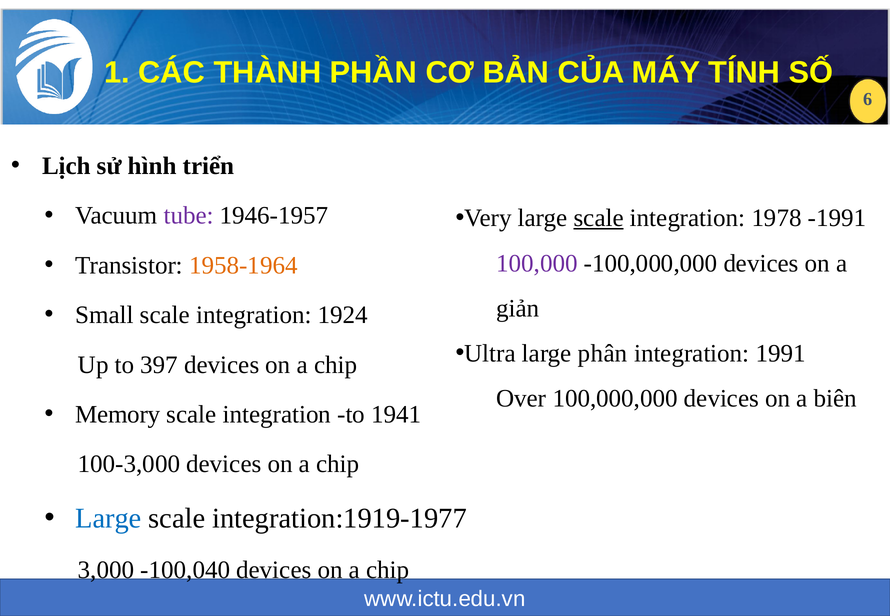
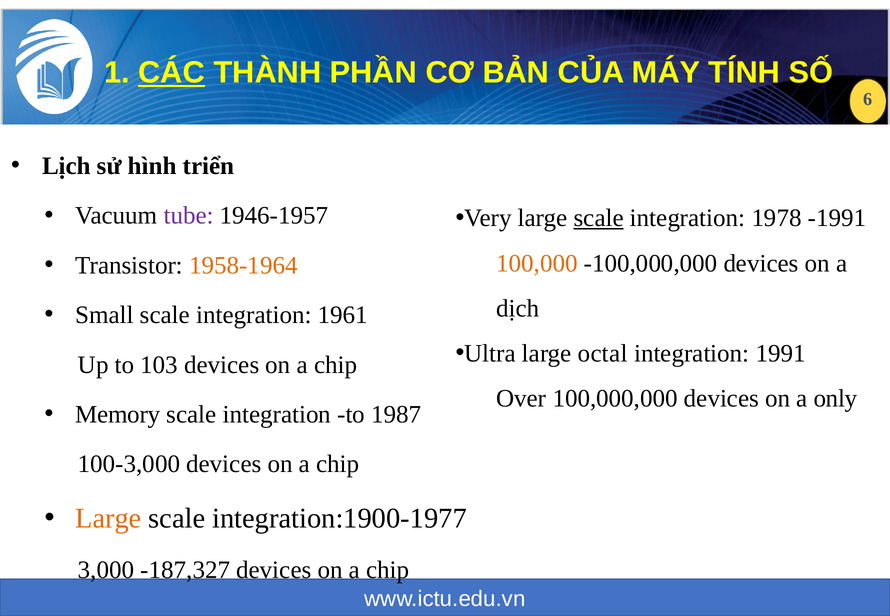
CÁC underline: none -> present (172, 73)
100,000 colour: purple -> orange (537, 263)
giản: giản -> dịch (518, 308)
1924: 1924 -> 1961 (343, 315)
phân: phân -> octal (603, 354)
397: 397 -> 103 (159, 365)
biên: biên -> only (835, 399)
1941: 1941 -> 1987 (396, 414)
Large colour: blue -> orange (108, 518)
integration:1919-1977: integration:1919-1977 -> integration:1900-1977 (340, 518)
-100,040: -100,040 -> -187,327 (185, 570)
